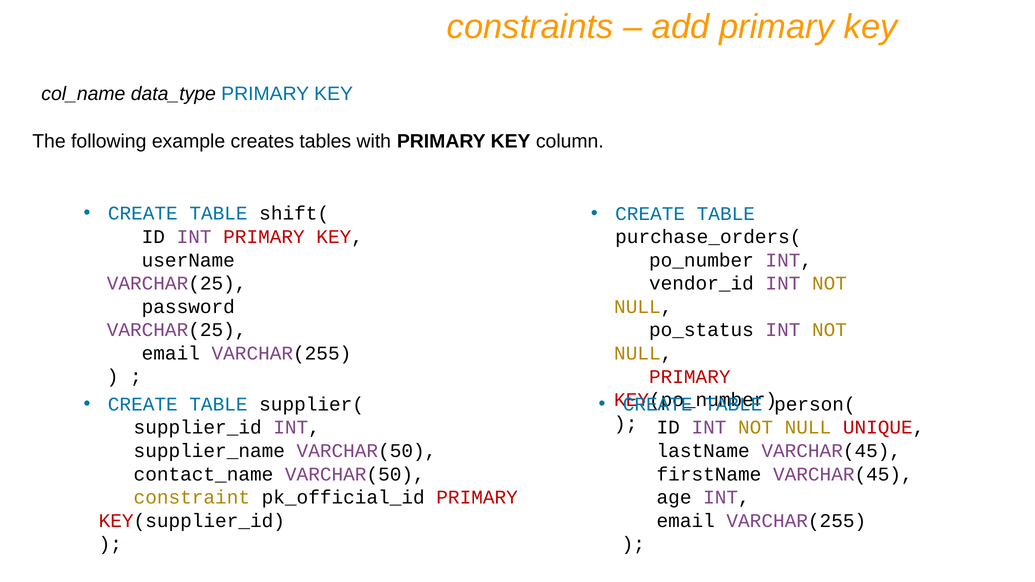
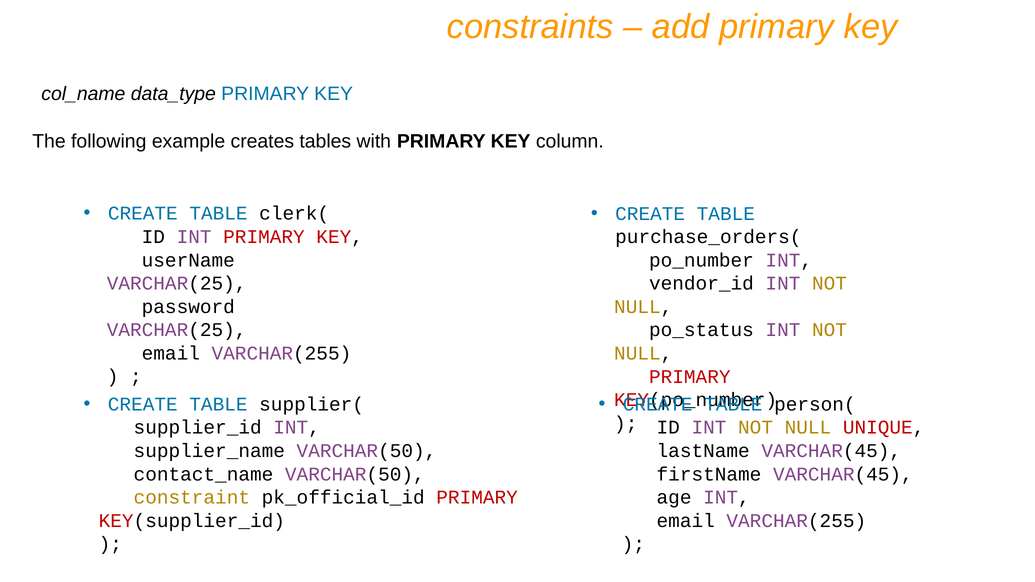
shift(: shift( -> clerk( (294, 214)
